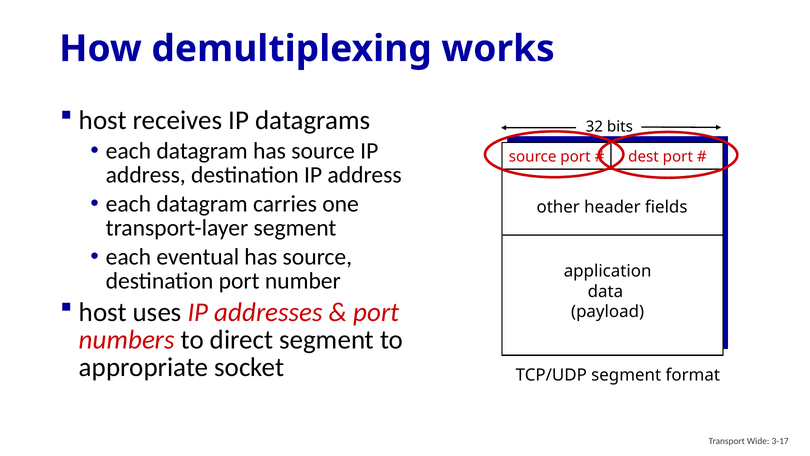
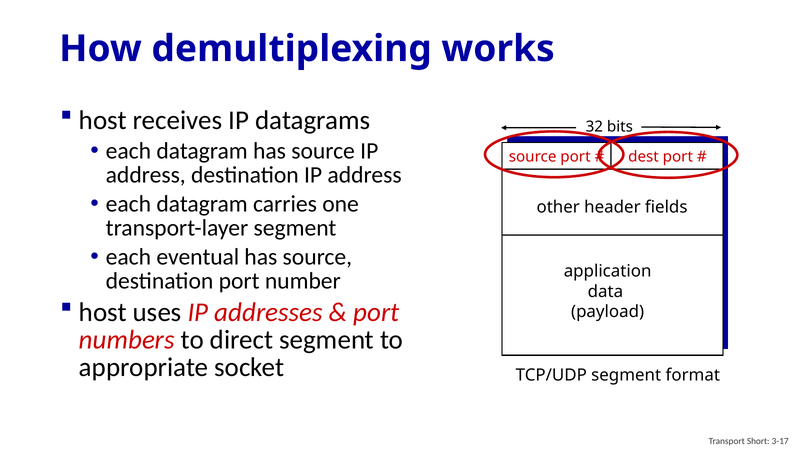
Wide: Wide -> Short (758, 441)
